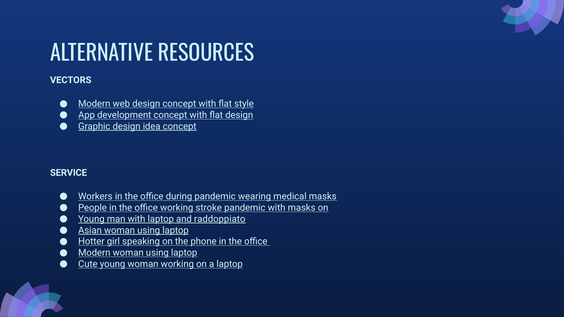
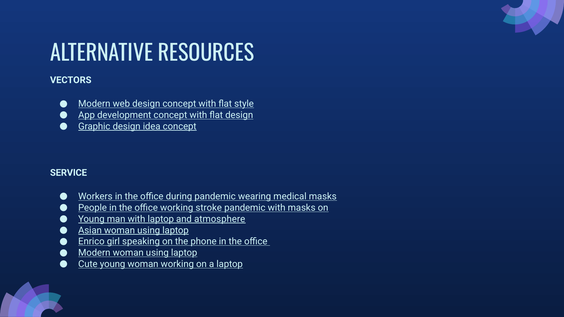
raddoppiato: raddoppiato -> atmosphere (220, 219)
Hotter: Hotter -> Enrico (91, 242)
